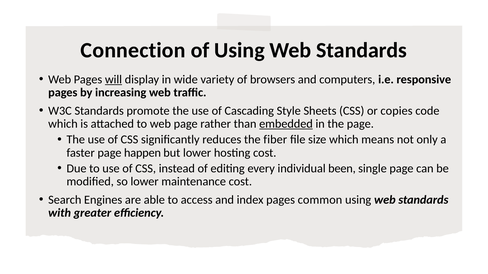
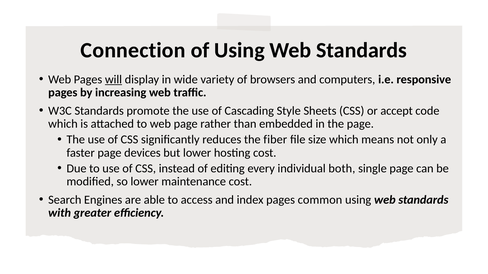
copies: copies -> accept (397, 111)
embedded underline: present -> none (286, 124)
happen: happen -> devices (142, 153)
been: been -> both (342, 169)
